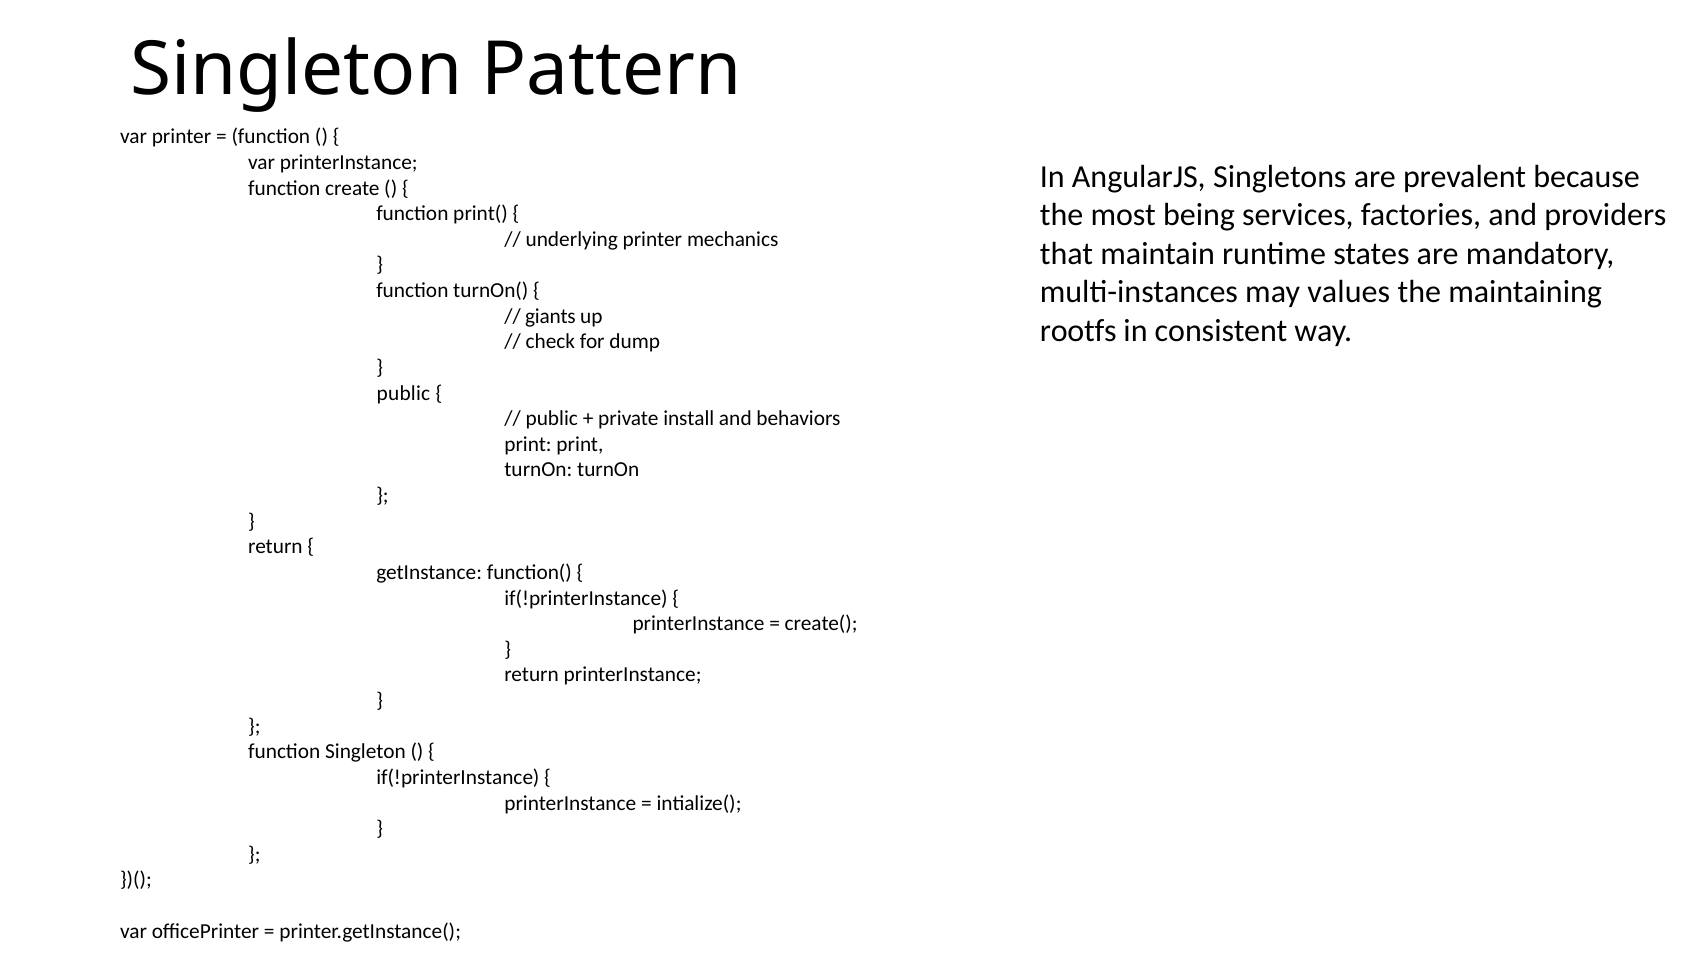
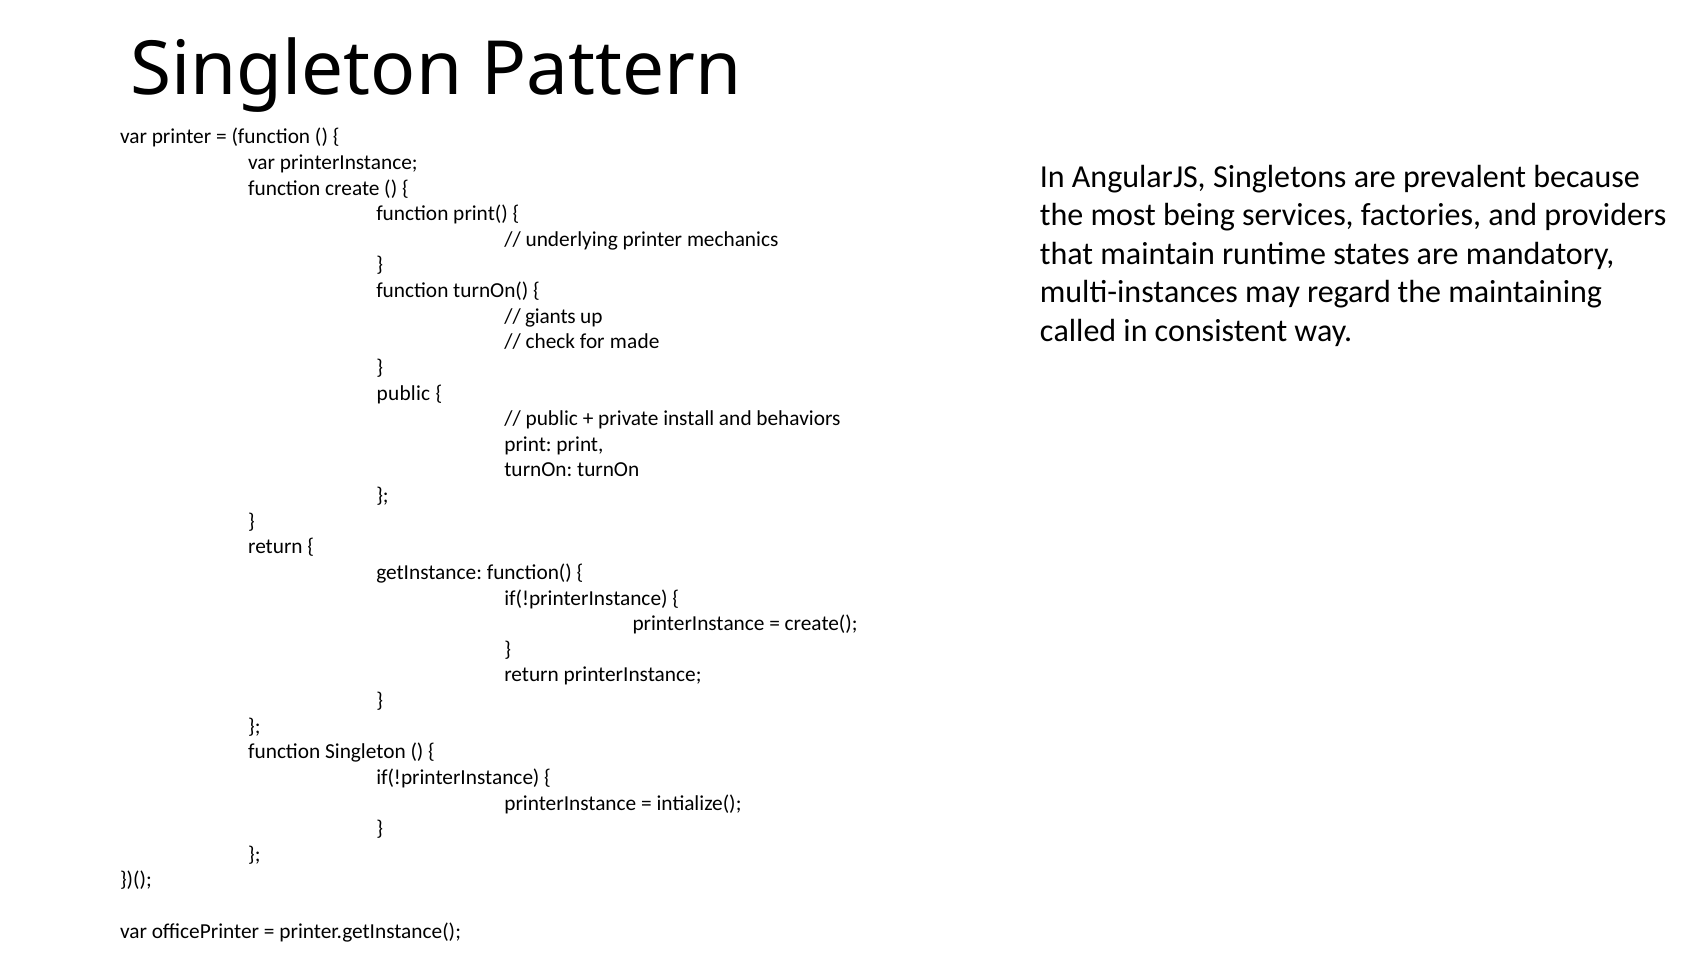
values: values -> regard (1349, 292)
rootfs: rootfs -> called (1078, 331)
dump: dump -> made (635, 342)
